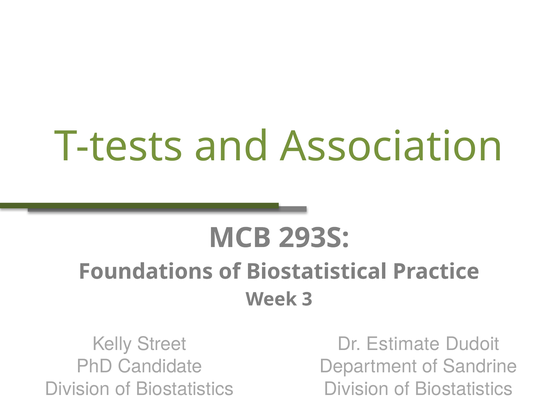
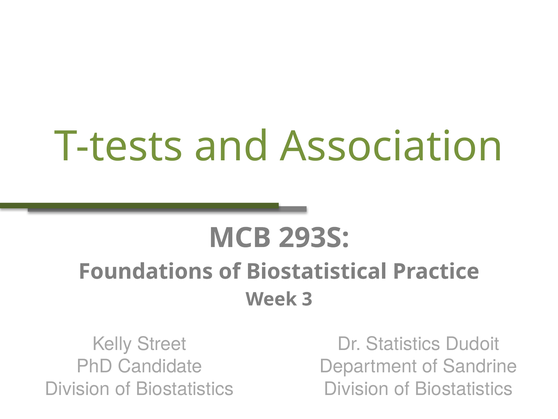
Estimate: Estimate -> Statistics (403, 344)
